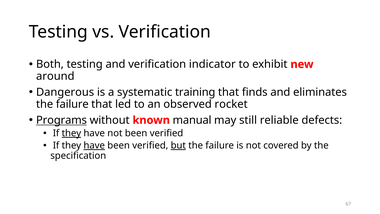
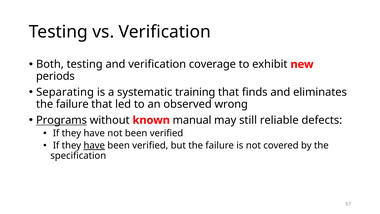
indicator: indicator -> coverage (212, 64)
around: around -> periods (55, 76)
Dangerous: Dangerous -> Separating (65, 92)
rocket: rocket -> wrong (231, 104)
they underline: present -> none (71, 133)
but underline: present -> none (178, 145)
